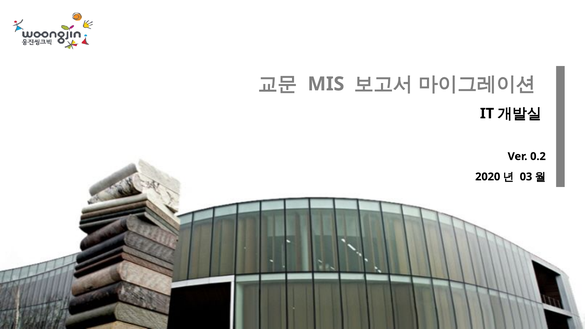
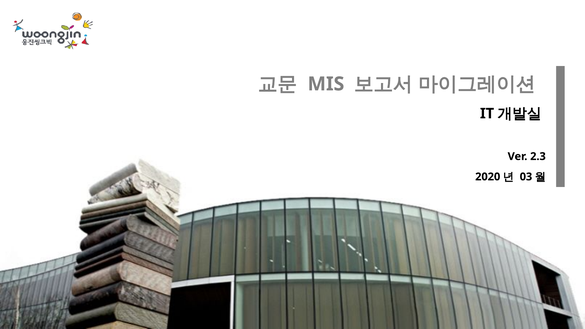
0.2: 0.2 -> 2.3 (538, 156)
